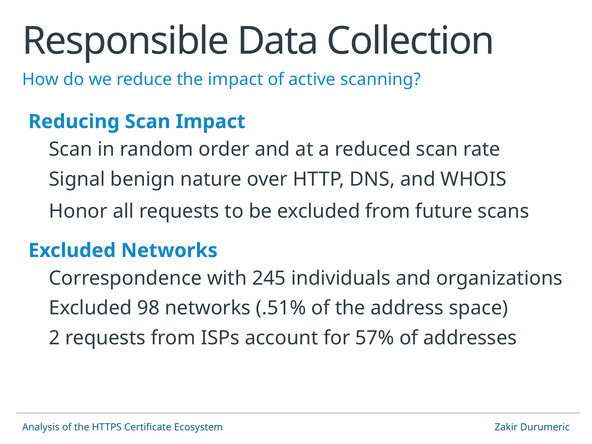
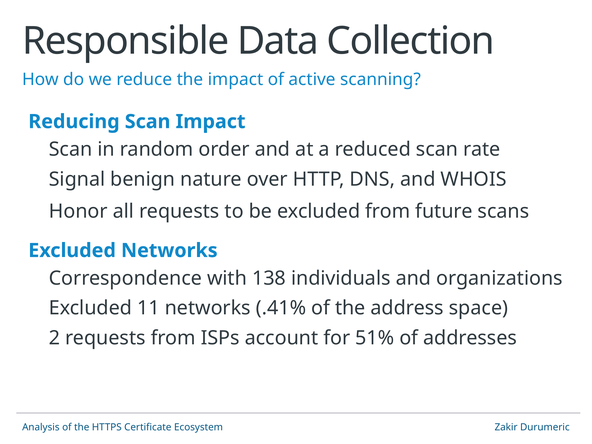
245: 245 -> 138 (269, 278)
98: 98 -> 11 (148, 308)
.51%: .51% -> .41% (281, 308)
57%: 57% -> 51% (375, 338)
